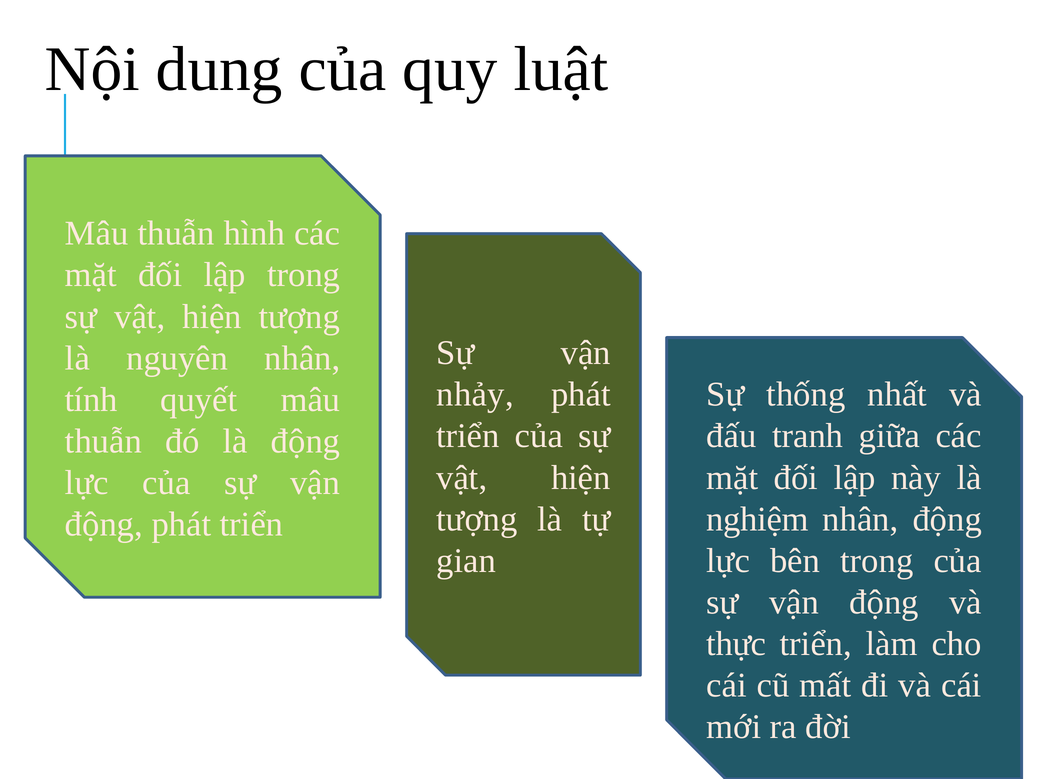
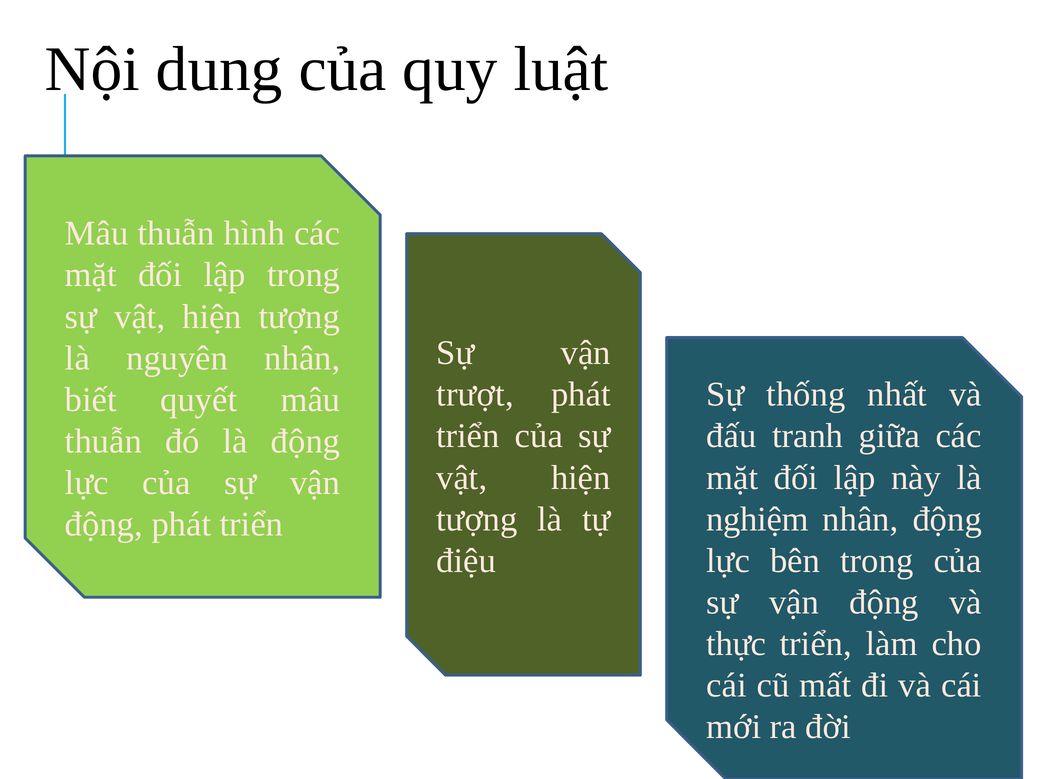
nhảy: nhảy -> trượt (475, 395)
tính: tính -> biết (91, 400)
gian: gian -> điệu (466, 561)
